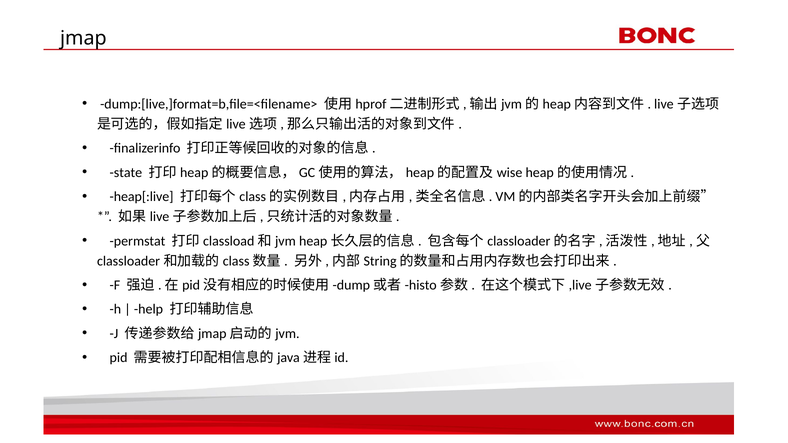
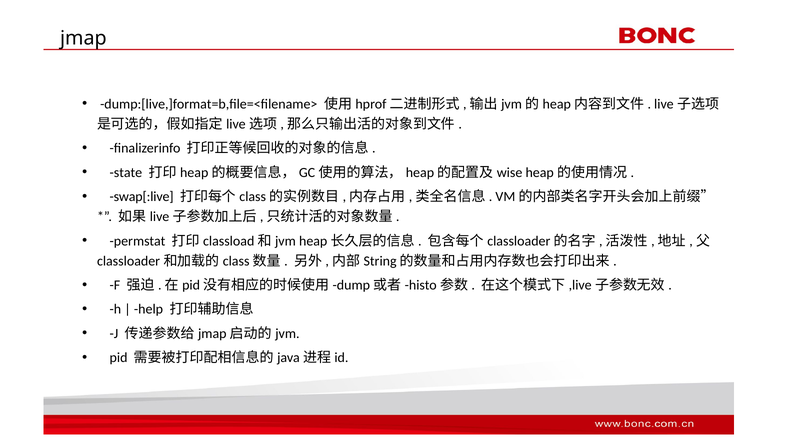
heap[:live: heap[:live -> swap[:live (142, 197)
